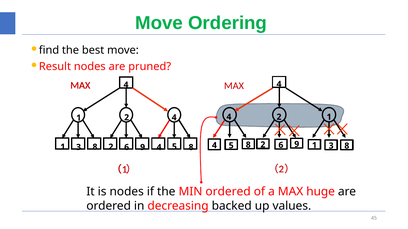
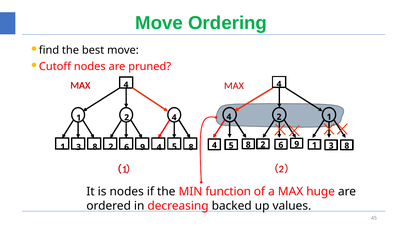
Result: Result -> Cutoff (55, 67)
MIN ordered: ordered -> function (228, 192)
